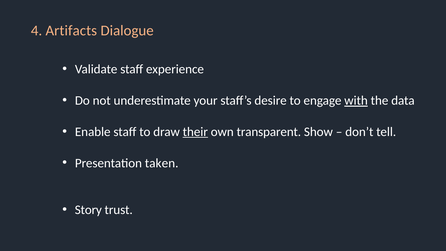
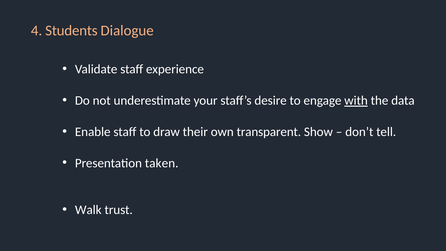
Artifacts: Artifacts -> Students (71, 30)
their underline: present -> none (195, 132)
Story: Story -> Walk (88, 210)
